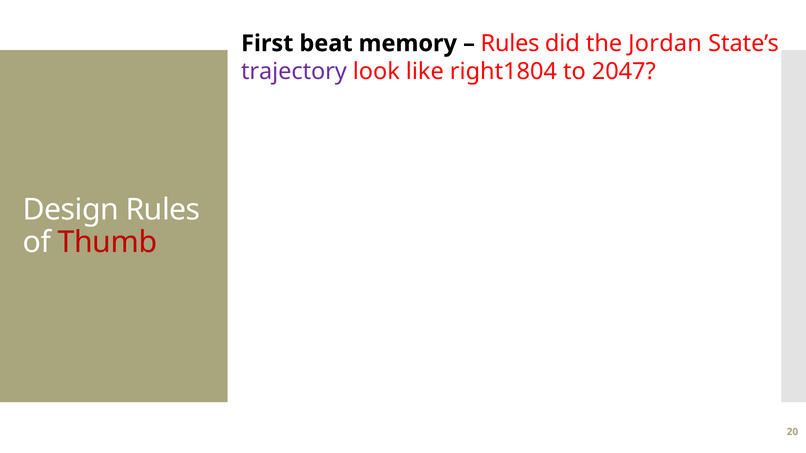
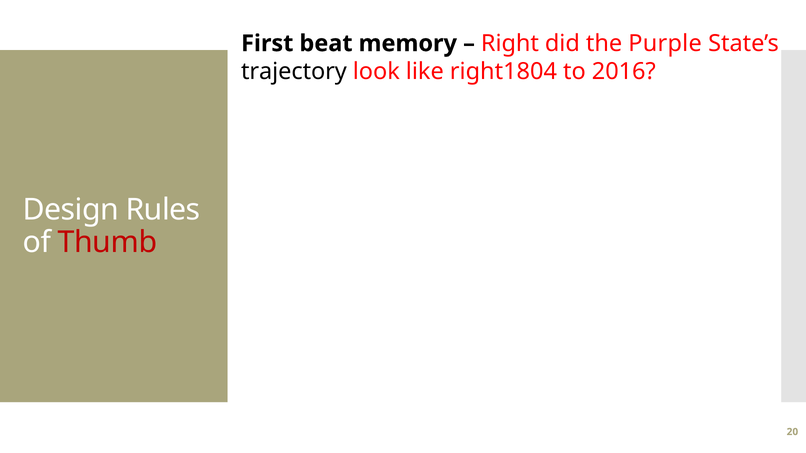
Rules: Rules -> Right (510, 43)
Jordan: Jordan -> Purple (665, 43)
trajectory colour: purple -> black (294, 72)
2047: 2047 -> 2016 (624, 72)
